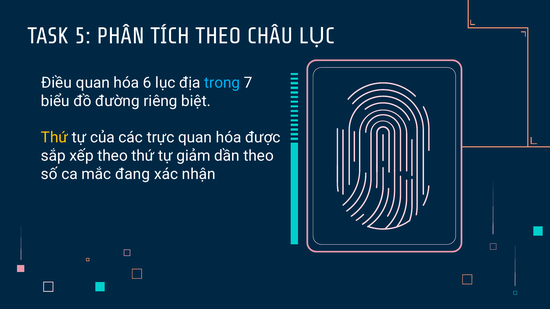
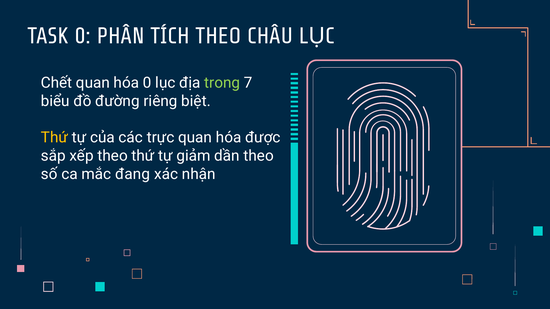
TASK 5: 5 -> 0 (83, 36)
Điều: Điều -> Chết (57, 83)
hóa 6: 6 -> 0 (147, 83)
trong colour: light blue -> light green (222, 83)
